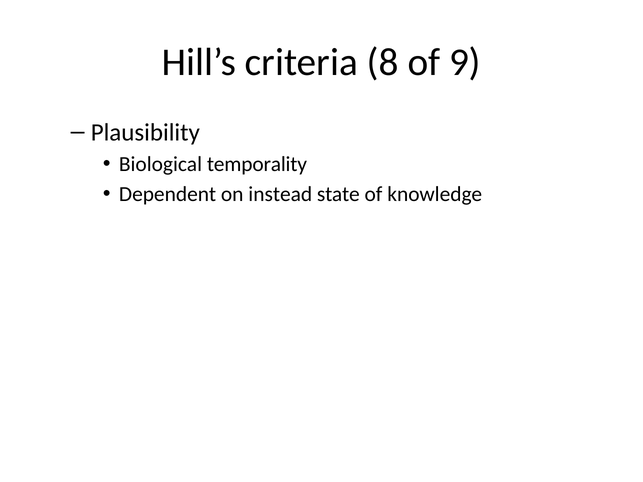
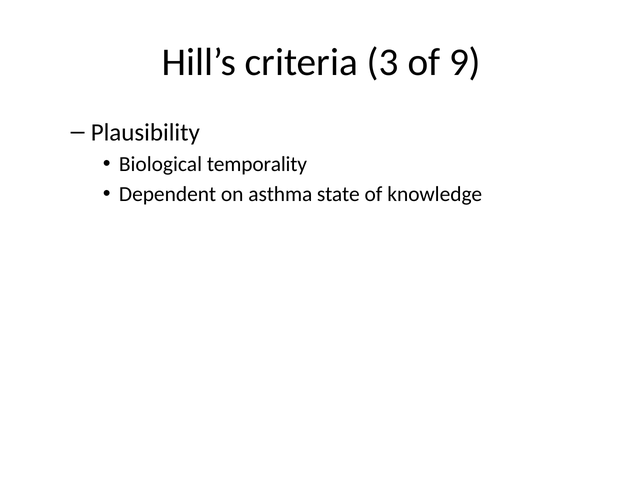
8: 8 -> 3 (383, 62)
instead: instead -> asthma (280, 194)
